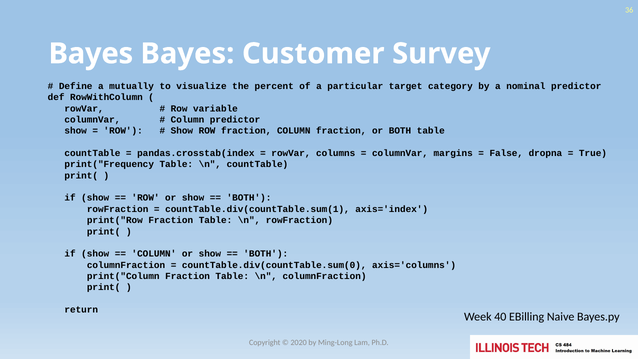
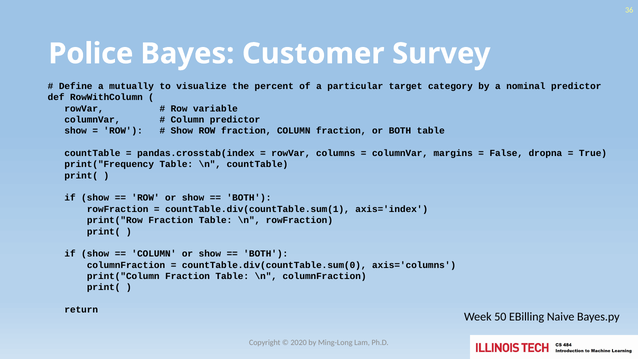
Bayes: Bayes -> Police (91, 54)
40: 40 -> 50 (500, 317)
